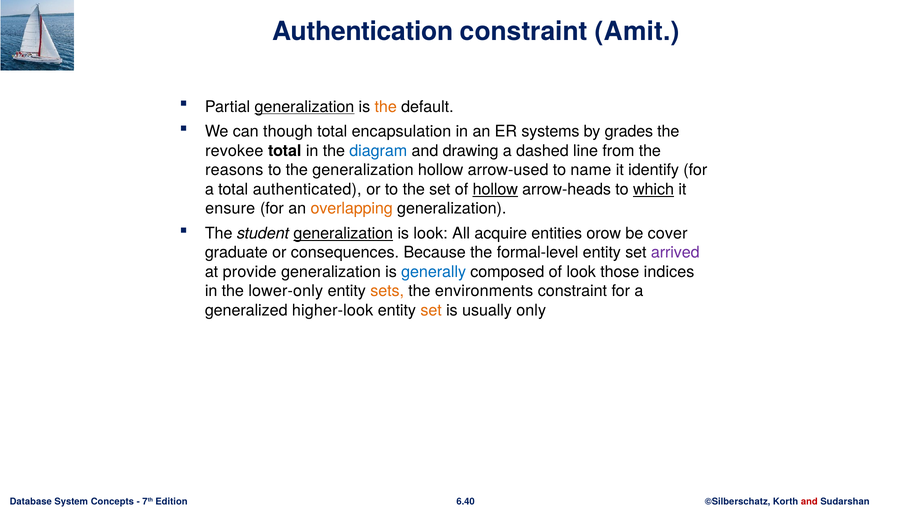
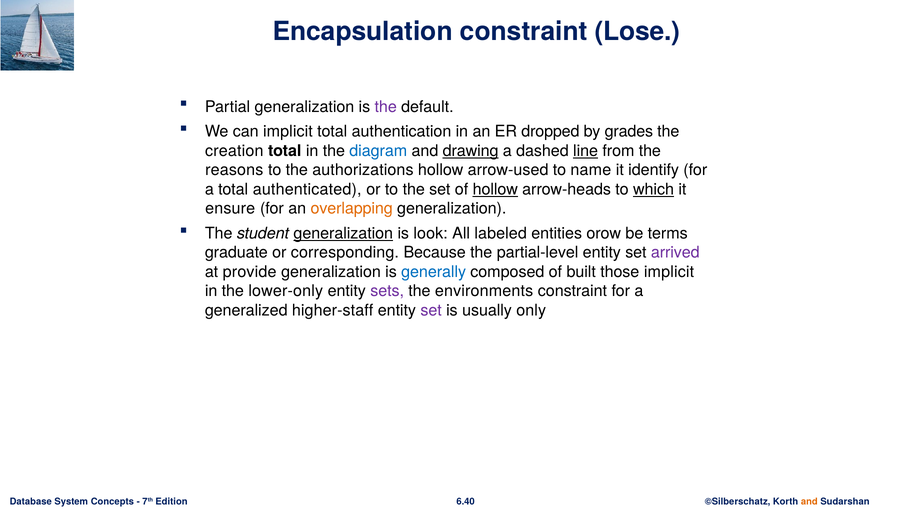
Authentication: Authentication -> Encapsulation (363, 32)
Amit: Amit -> Lose (638, 32)
generalization underline: present -> none (304, 107)
the colour: orange -> purple (386, 107)
can though: though -> implicit (288, 132)
encapsulation: encapsulation -> authentication (401, 132)
systems: systems -> dropped (550, 132)
revokee: revokee -> creation (234, 151)
drawing underline: none -> present (471, 151)
line underline: none -> present (586, 151)
the generalization: generalization -> authorizations (363, 170)
acquire: acquire -> labeled (501, 233)
cover: cover -> terms (668, 233)
consequences: consequences -> corresponding (345, 253)
formal-level: formal-level -> partial-level (538, 253)
of look: look -> built (581, 272)
those indices: indices -> implicit (669, 272)
sets colour: orange -> purple (387, 291)
higher-look: higher-look -> higher-staff (333, 310)
set colour: orange -> purple (431, 310)
and colour: red -> orange (809, 502)
